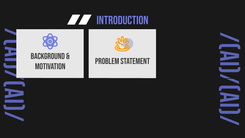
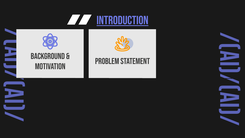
Introduction underline: none -> present (122, 20)
